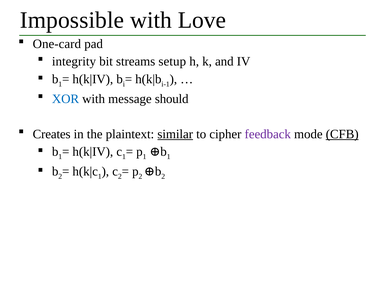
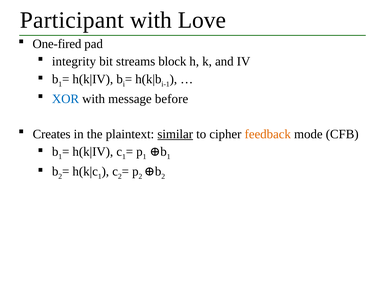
Impossible: Impossible -> Participant (72, 20)
One-card: One-card -> One-fired (57, 44)
setup: setup -> block (172, 61)
should: should -> before (172, 99)
feedback colour: purple -> orange (268, 134)
CFB underline: present -> none (342, 134)
